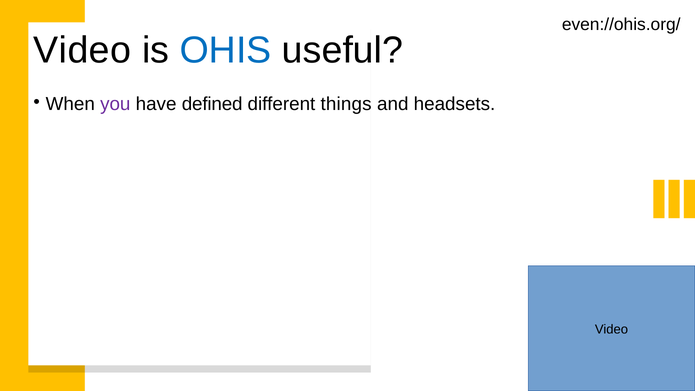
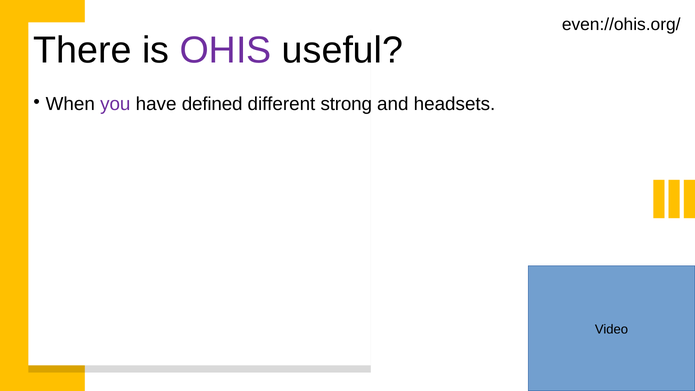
Video: Video -> There (83, 50)
OHIS colour: blue -> purple (226, 50)
things: things -> strong (346, 104)
